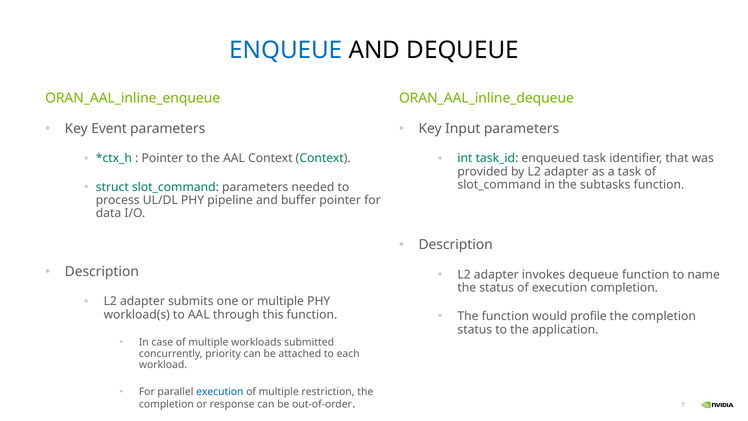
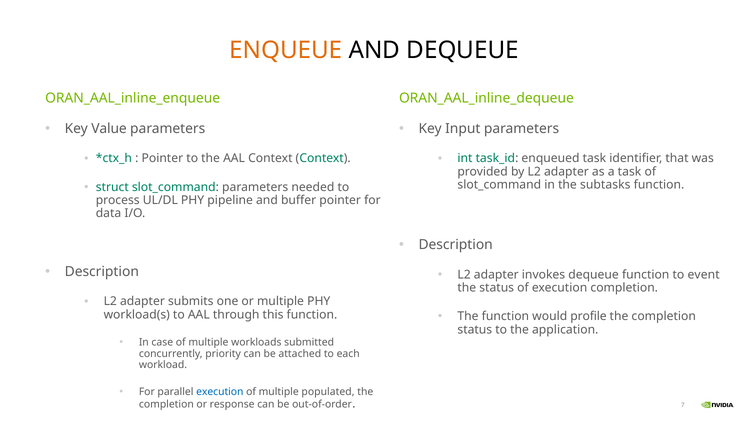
ENQUEUE colour: blue -> orange (286, 50)
Event: Event -> Value (109, 129)
name: name -> event (704, 274)
restriction: restriction -> populated (328, 391)
